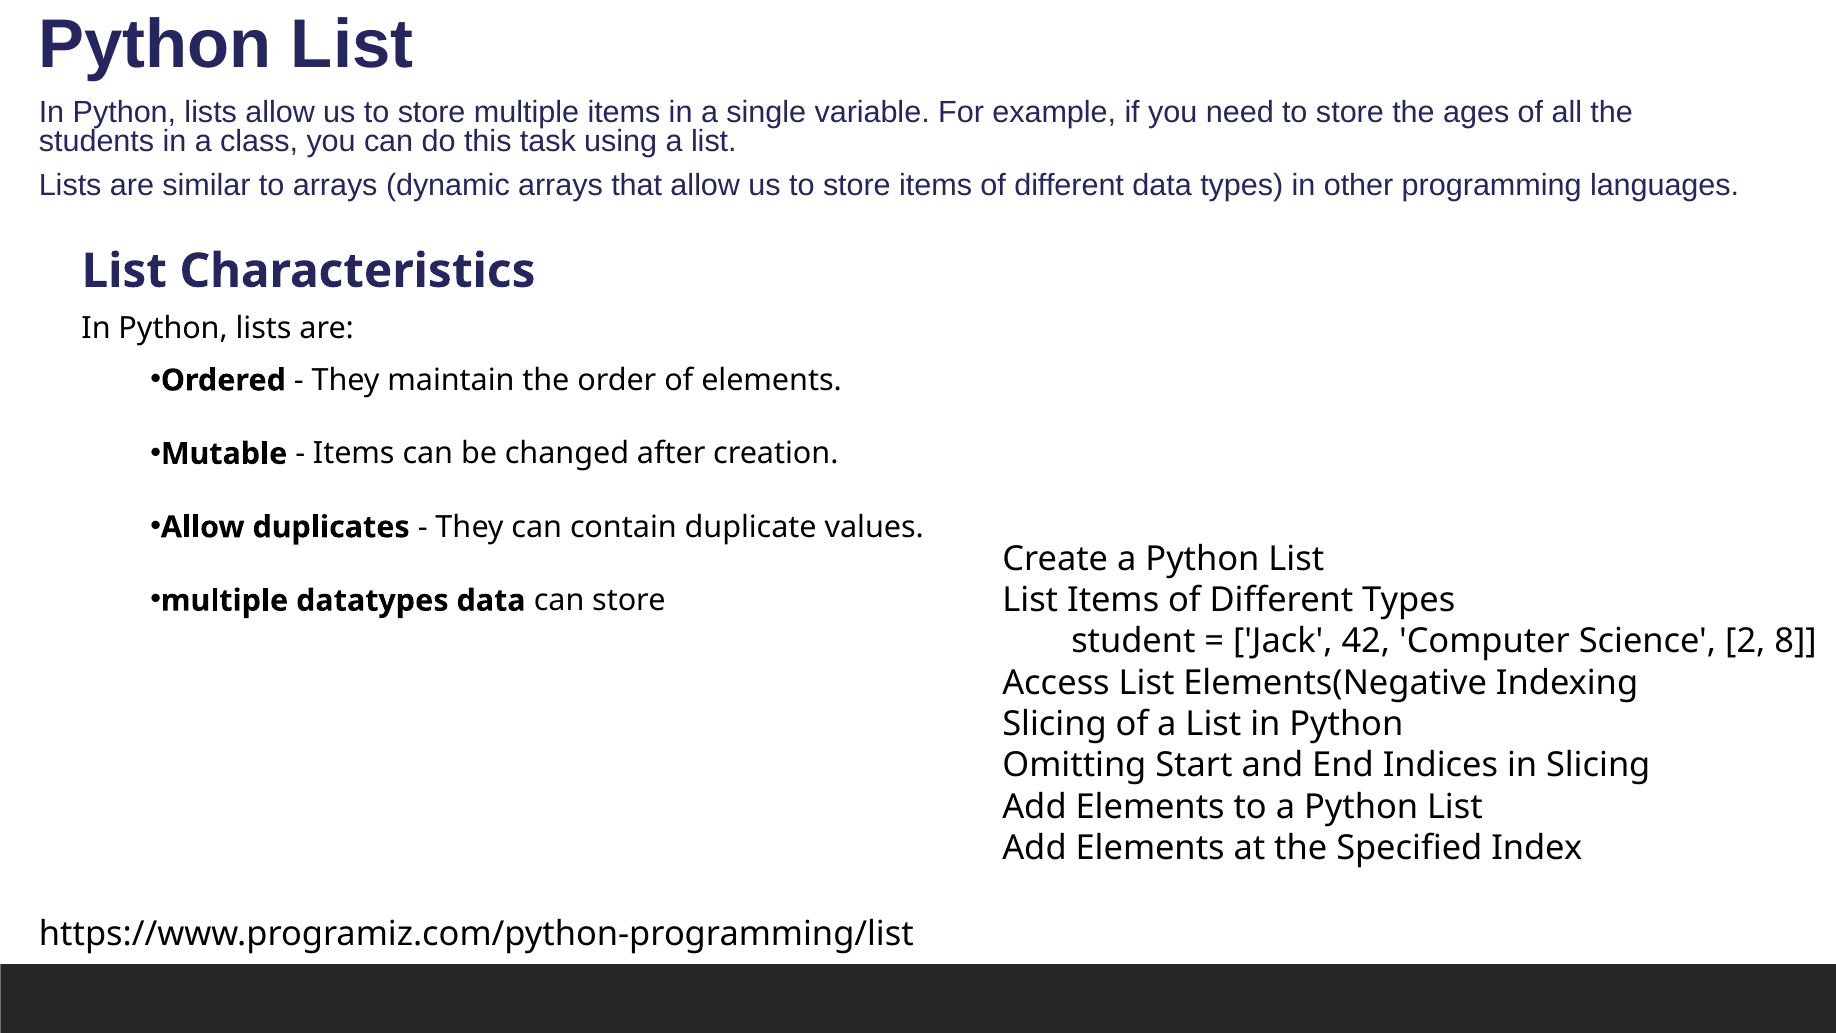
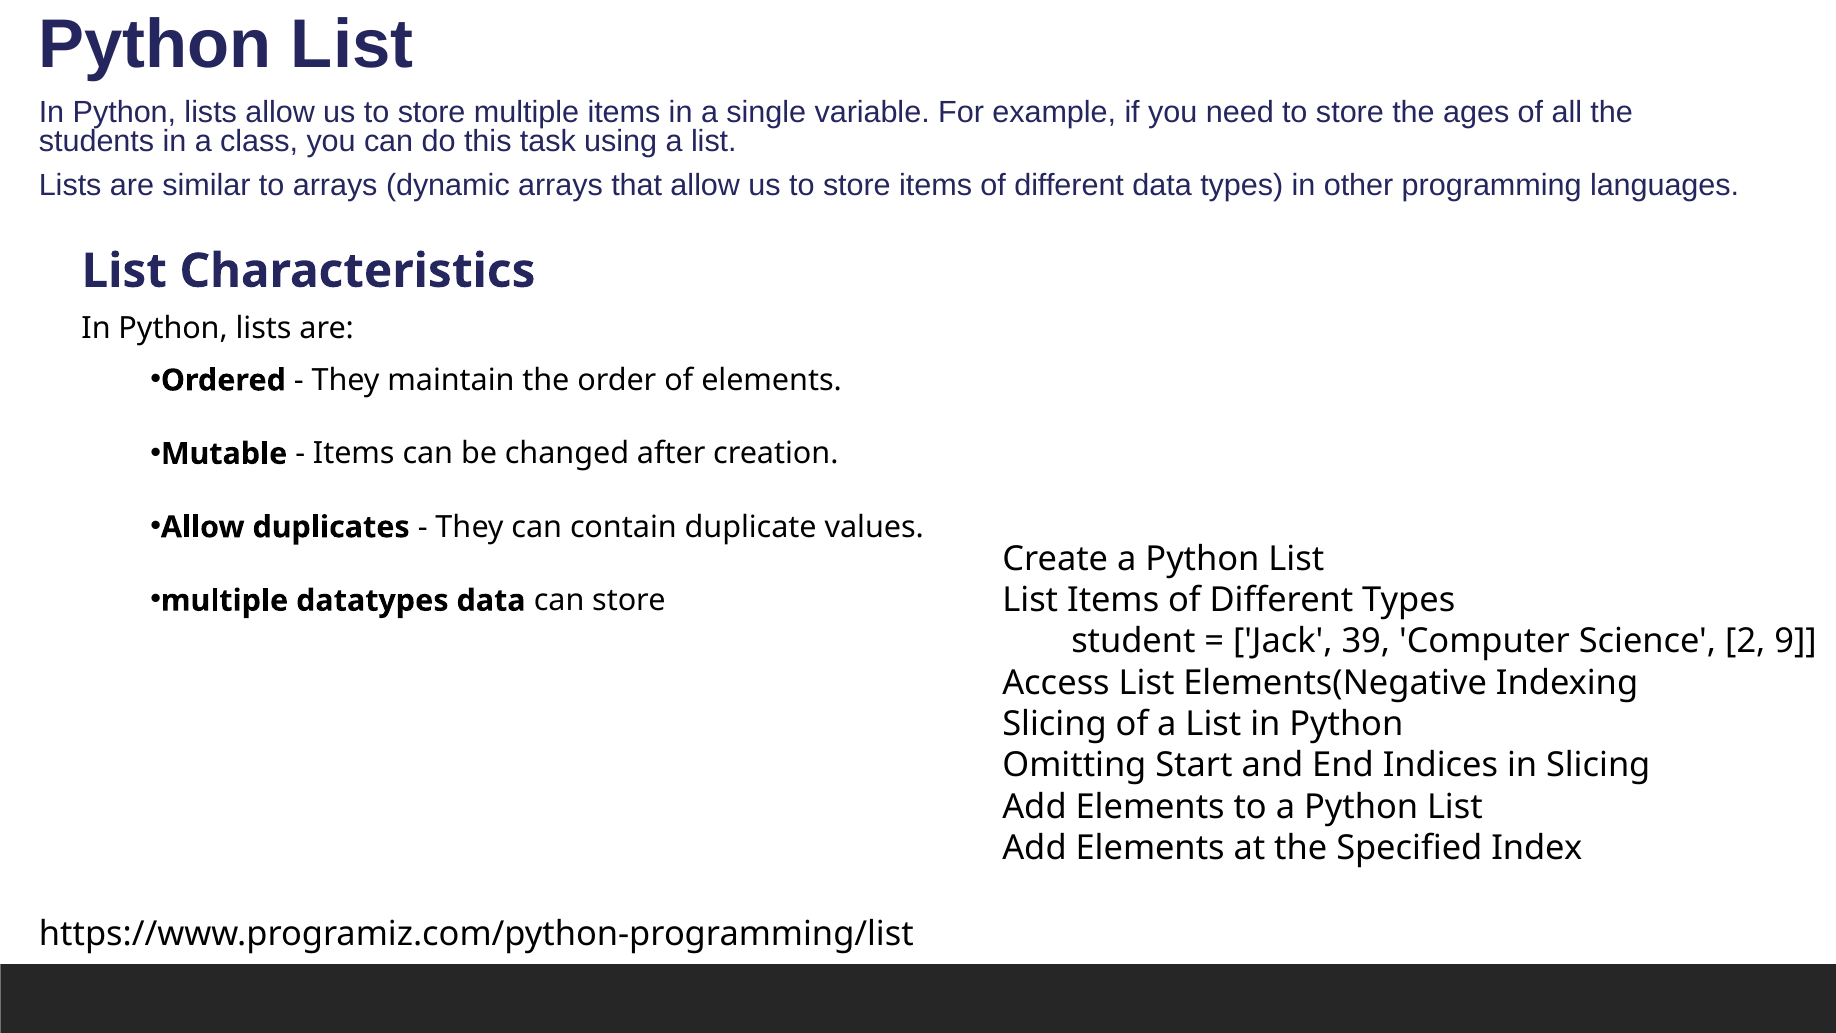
42: 42 -> 39 (1366, 641)
8: 8 -> 9 (1796, 641)
